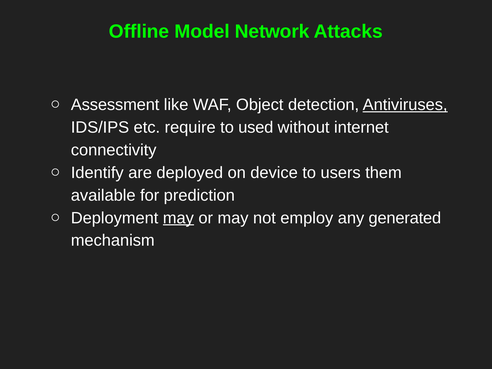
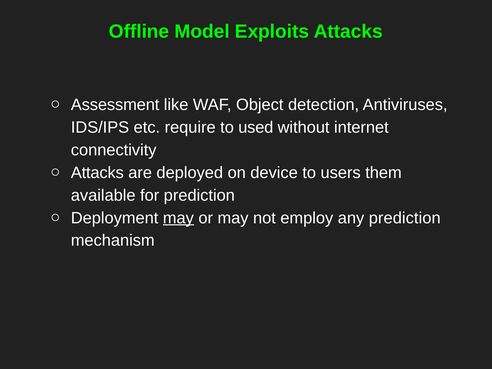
Network: Network -> Exploits (272, 32)
Antiviruses underline: present -> none (405, 105)
Identify: Identify -> Attacks (97, 173)
any generated: generated -> prediction (405, 218)
